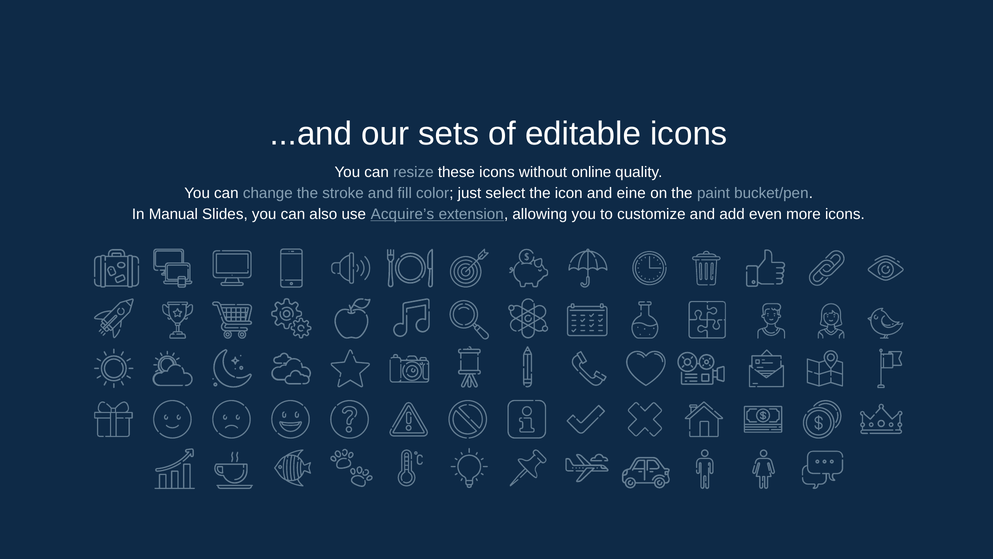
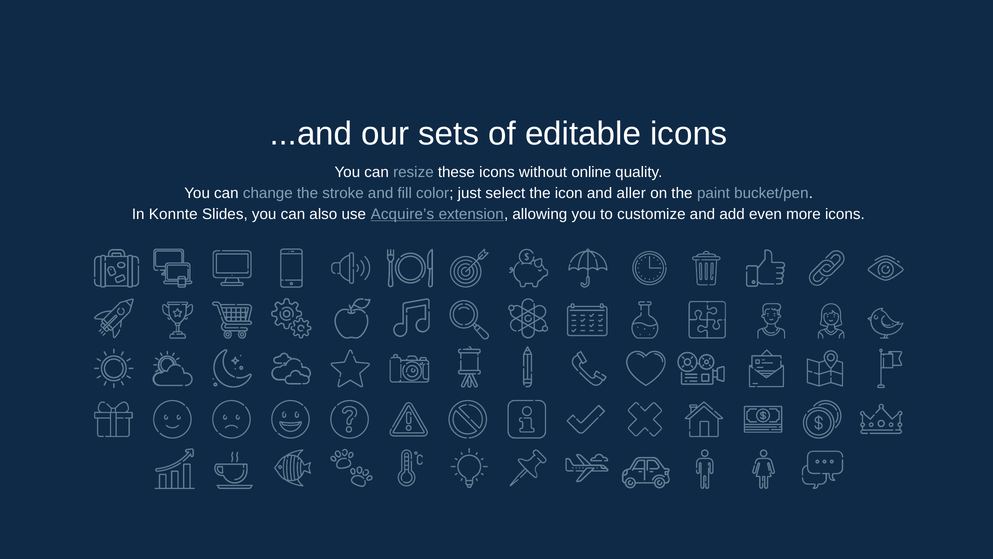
eine: eine -> aller (631, 193)
Manual: Manual -> Konnte (173, 214)
